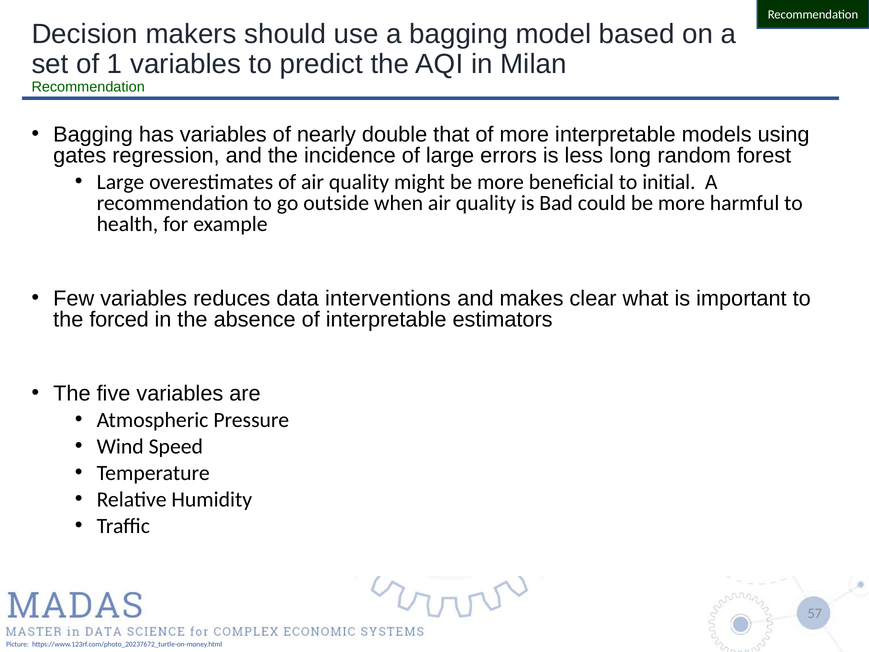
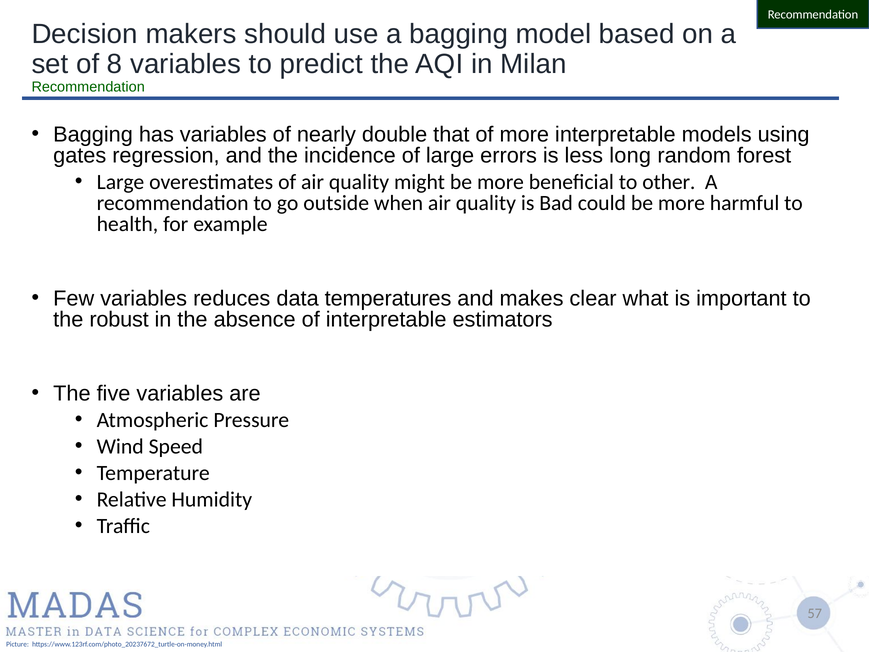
1: 1 -> 8 (115, 64)
initial: initial -> other (669, 182)
interventions: interventions -> temperatures (388, 298)
forced: forced -> robust (119, 319)
